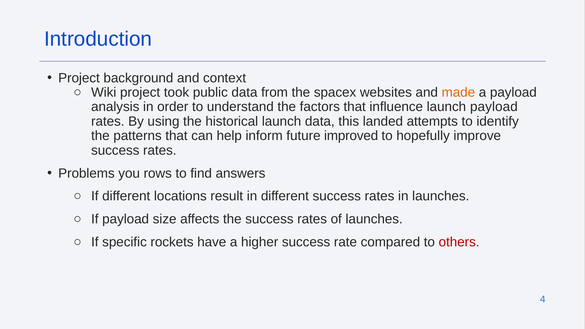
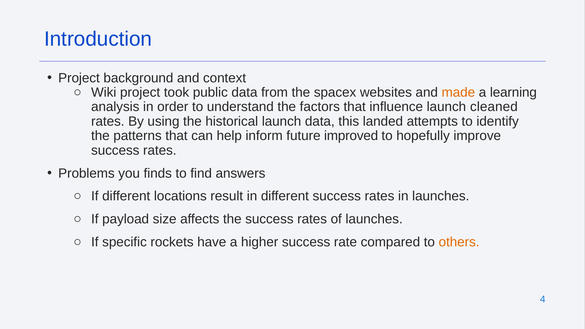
a payload: payload -> learning (513, 92)
launch payload: payload -> cleaned (494, 107)
rows: rows -> finds (158, 173)
others colour: red -> orange (459, 242)
